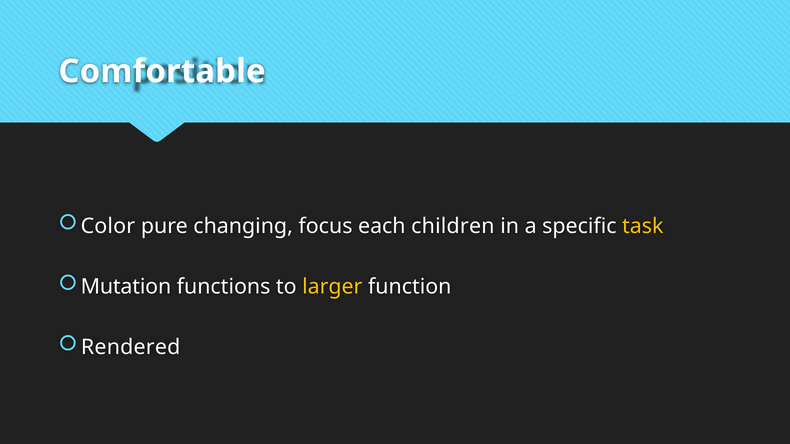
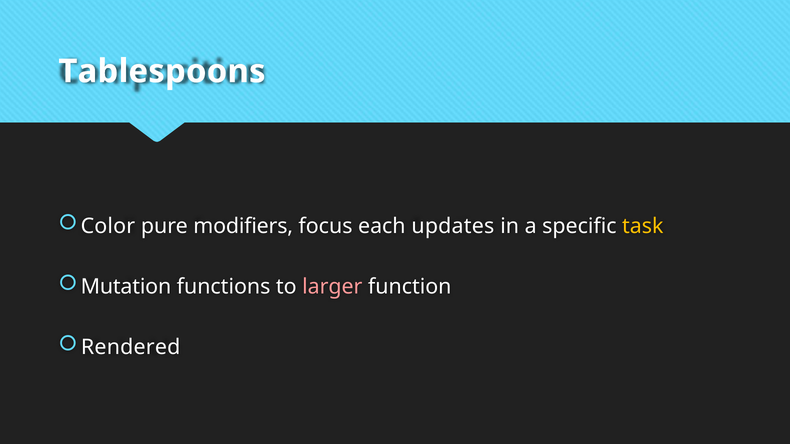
Comfortable: Comfortable -> Tablespoons (162, 71)
changing: changing -> modifiers (243, 227)
children: children -> updates (453, 227)
larger colour: yellow -> pink (332, 287)
